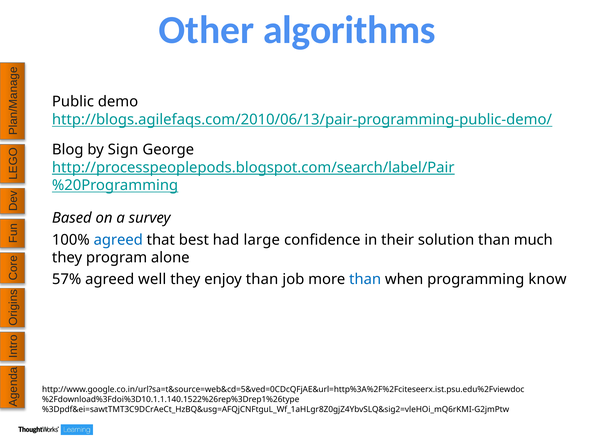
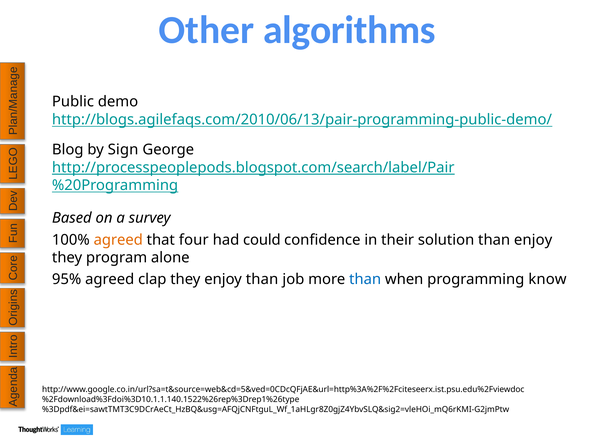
agreed colour: blue -> orange (118, 240)
best: best -> four (194, 240)
large: large -> could (262, 240)
than much: much -> enjoy (533, 240)
57%: 57% -> 95% (67, 279)
well: well -> clap (152, 279)
